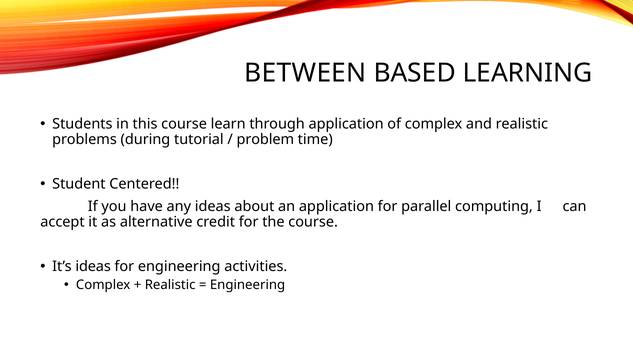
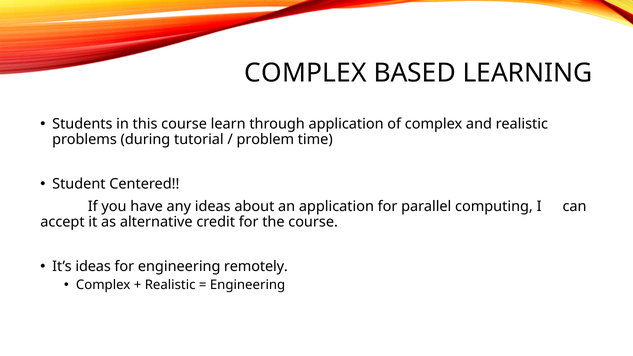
BETWEEN: BETWEEN -> COMPLEX (305, 73)
activities: activities -> remotely (256, 267)
